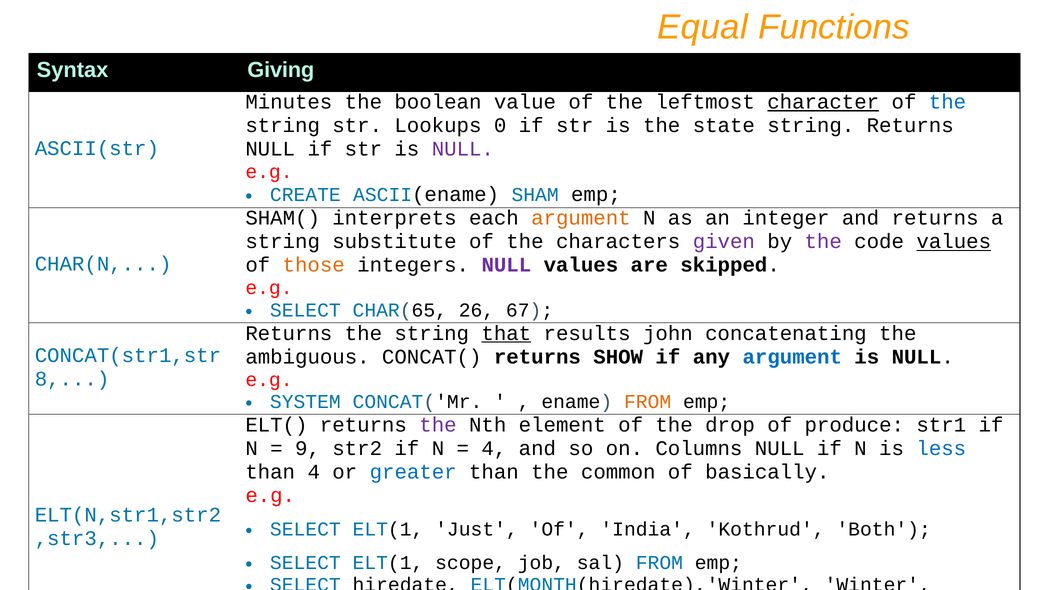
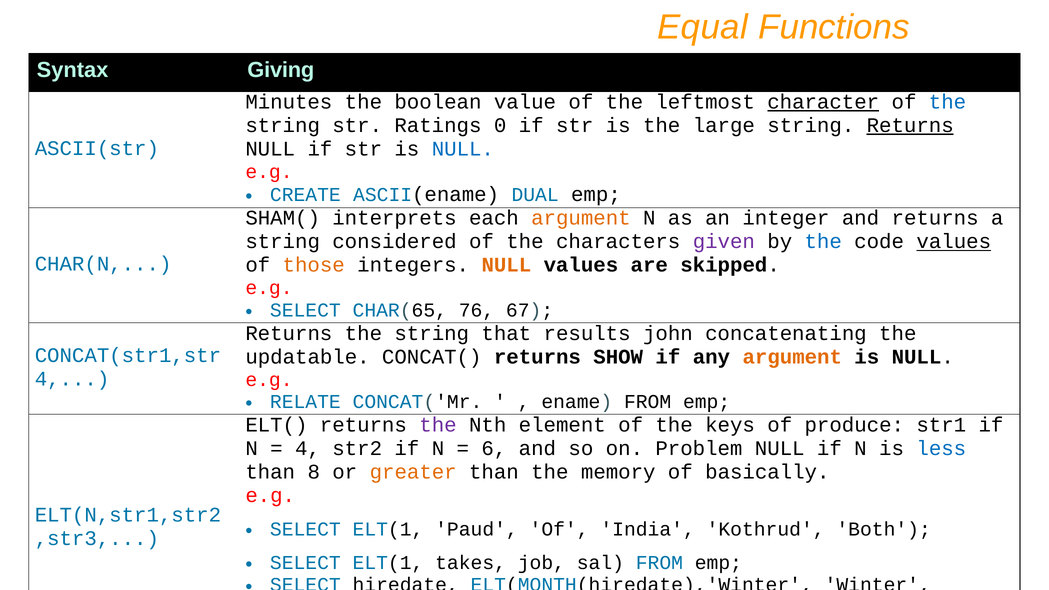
Lookups: Lookups -> Ratings (438, 125)
state: state -> large (724, 125)
Returns underline: none -> present (910, 125)
NULL colour: purple -> blue (463, 149)
SHAM: SHAM -> DUAL (535, 195)
substitute: substitute -> considered (394, 242)
the colour: purple -> blue (823, 242)
NULL colour: purple -> orange (506, 265)
26: 26 -> 76 (476, 310)
that underline: present -> none (506, 333)
ambiguous: ambiguous -> updatable (308, 357)
argument colour: blue -> orange (792, 357)
8: 8 -> 4 (72, 379)
SYSTEM: SYSTEM -> RELATE (305, 402)
FROM colour: orange -> black (648, 402)
drop: drop -> keys (730, 425)
9: 9 -> 4 (308, 448)
4: 4 -> 6 (494, 448)
Columns: Columns -> Problem (699, 448)
than 4: 4 -> 8 (314, 472)
greater colour: blue -> orange (413, 472)
common: common -> memory (618, 472)
Just: Just -> Paud (476, 529)
scope: scope -> takes (471, 563)
